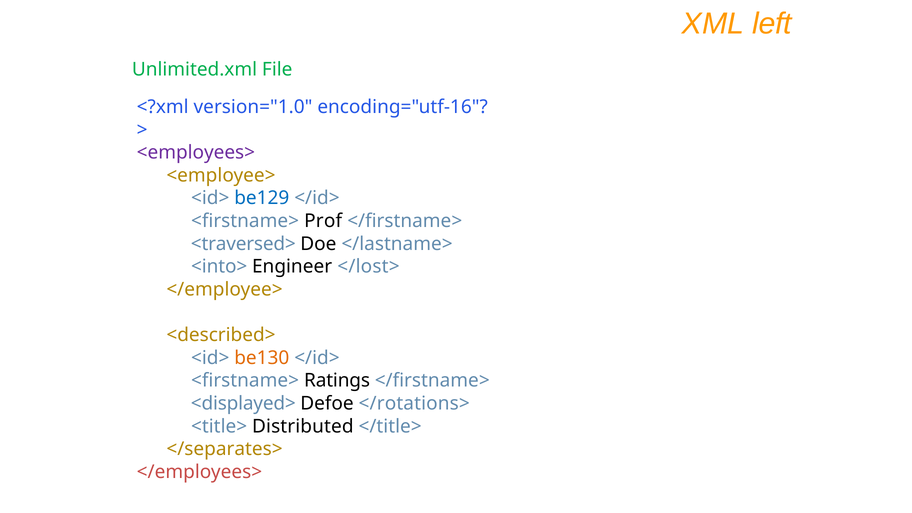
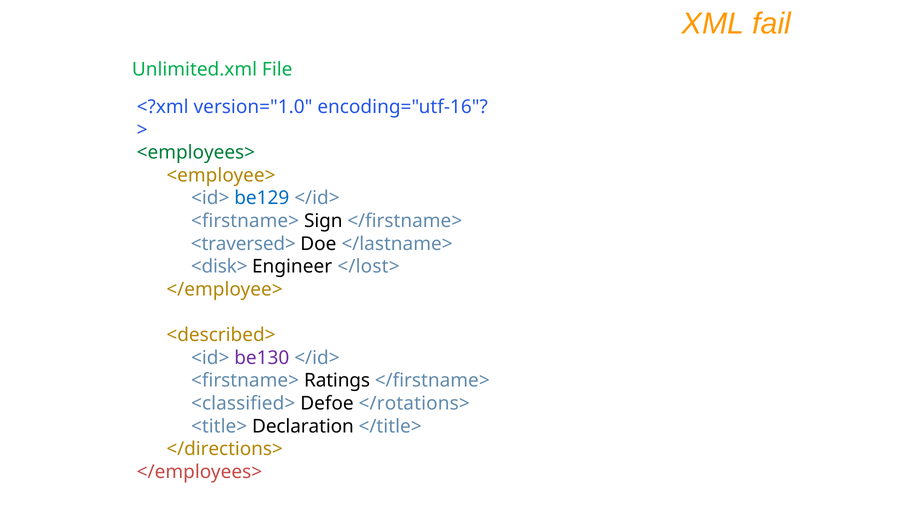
left: left -> fail (772, 24)
<employees> colour: purple -> green (196, 153)
Prof: Prof -> Sign (323, 221)
<into>: <into> -> <disk> (219, 267)
be130 colour: orange -> purple (262, 358)
<displayed>: <displayed> -> <classified> (243, 403)
Distributed: Distributed -> Declaration (303, 426)
</separates>: </separates> -> </directions> (225, 449)
